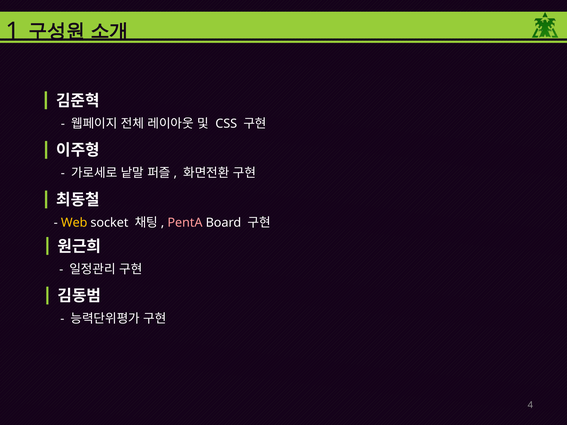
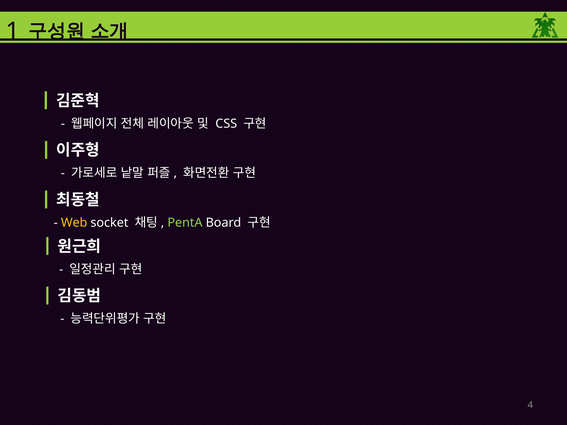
PentA colour: pink -> light green (185, 223)
